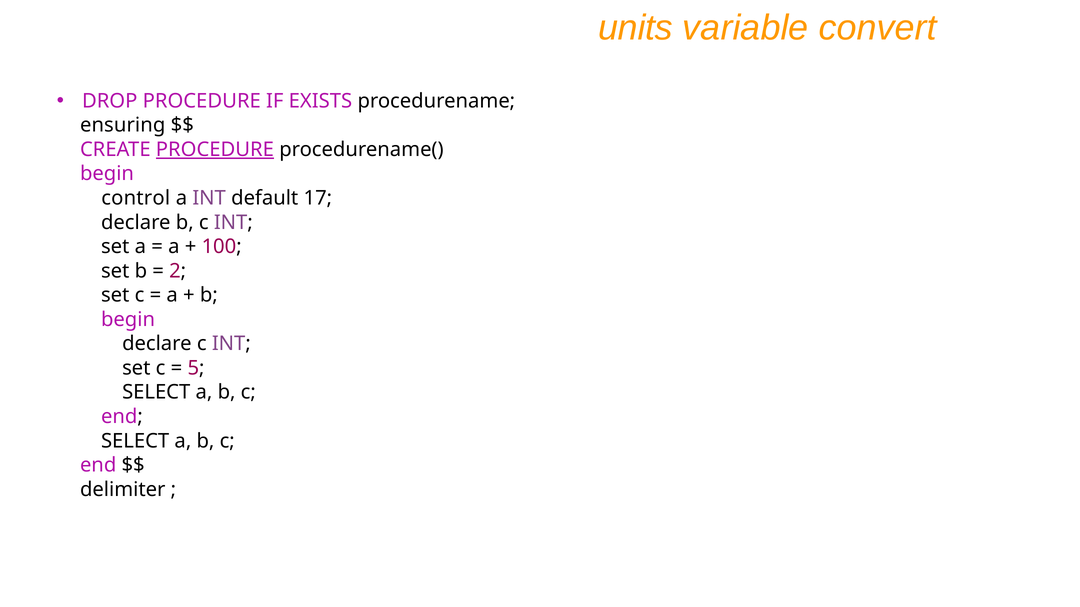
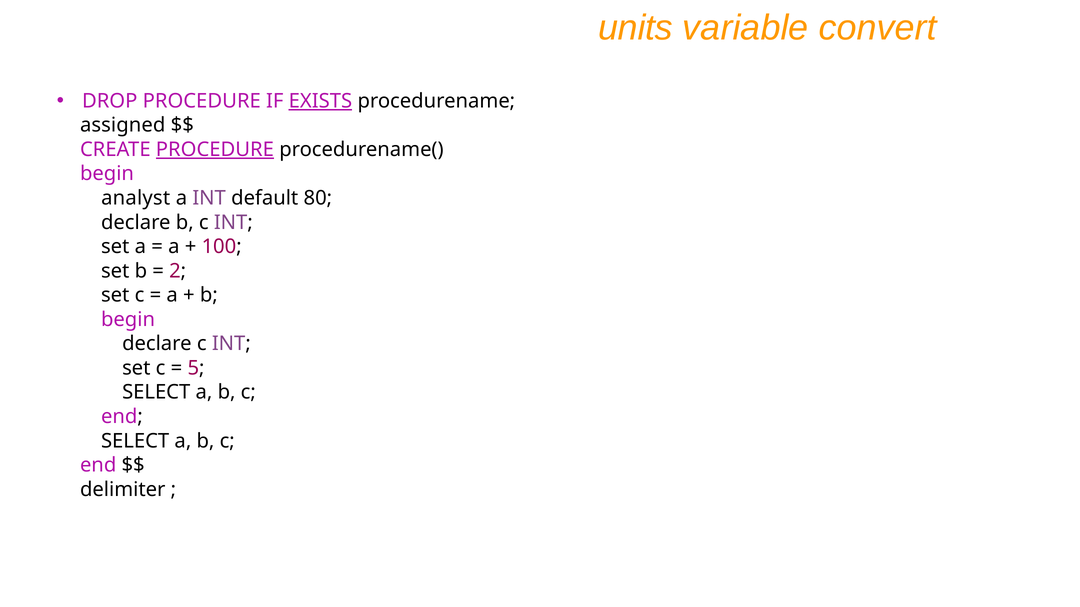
EXISTS underline: none -> present (320, 101)
ensuring: ensuring -> assigned (123, 125)
control: control -> analyst (136, 198)
17: 17 -> 80 (318, 198)
